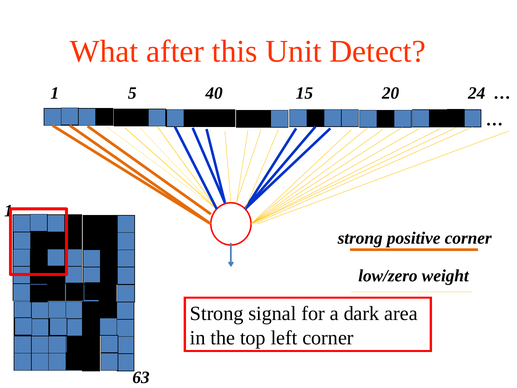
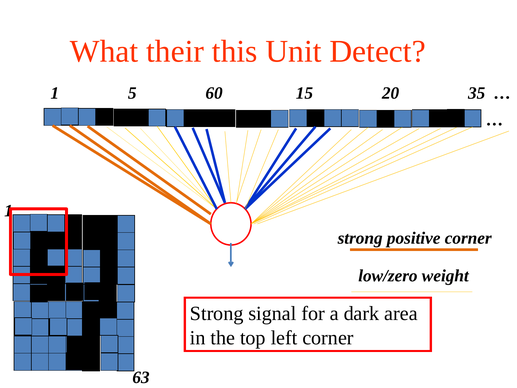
after: after -> their (175, 51)
40: 40 -> 60 (214, 93)
24: 24 -> 35 (477, 93)
